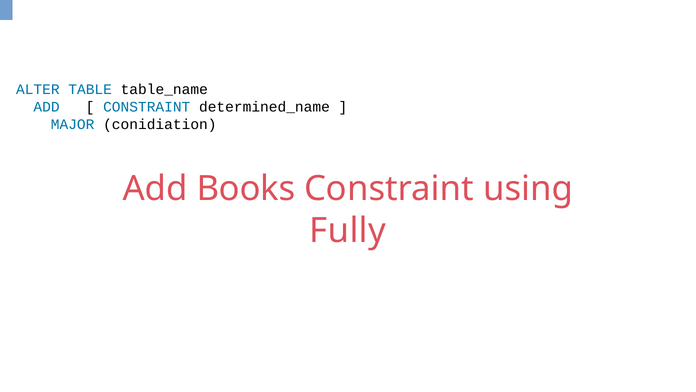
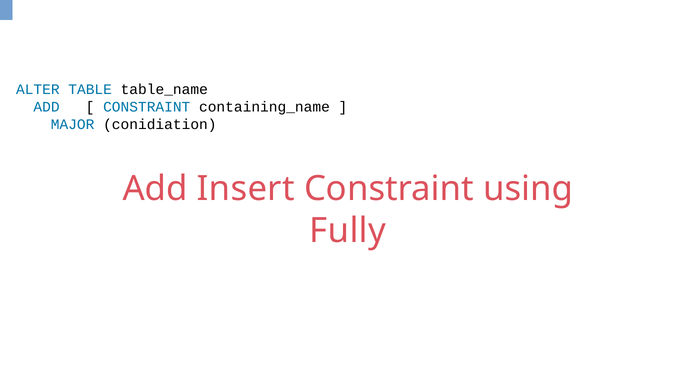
determined_name: determined_name -> containing_name (264, 107)
Books: Books -> Insert (246, 189)
